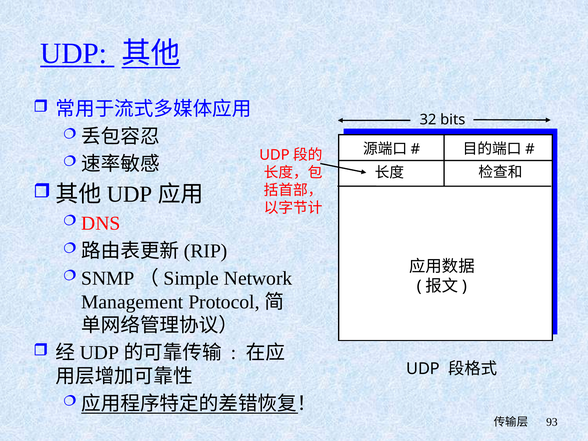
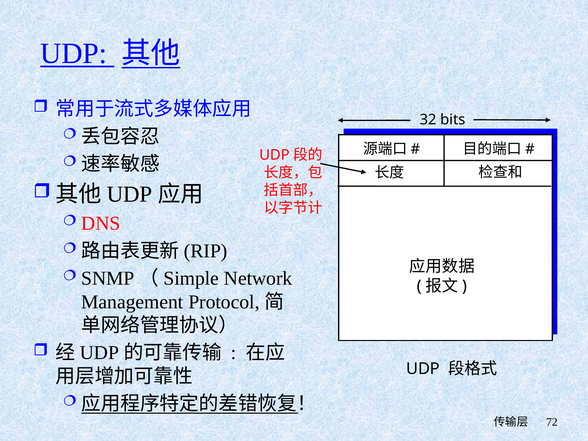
93: 93 -> 72 (552, 422)
